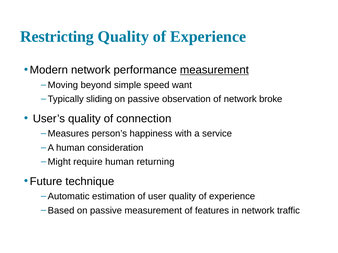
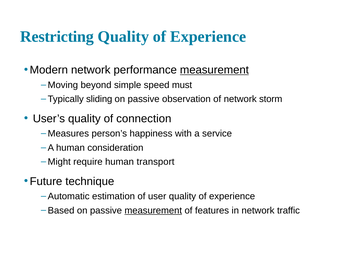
want: want -> must (182, 85)
broke: broke -> storm (271, 99)
returning: returning -> transport (156, 162)
measurement underline: none -> present (153, 211)
